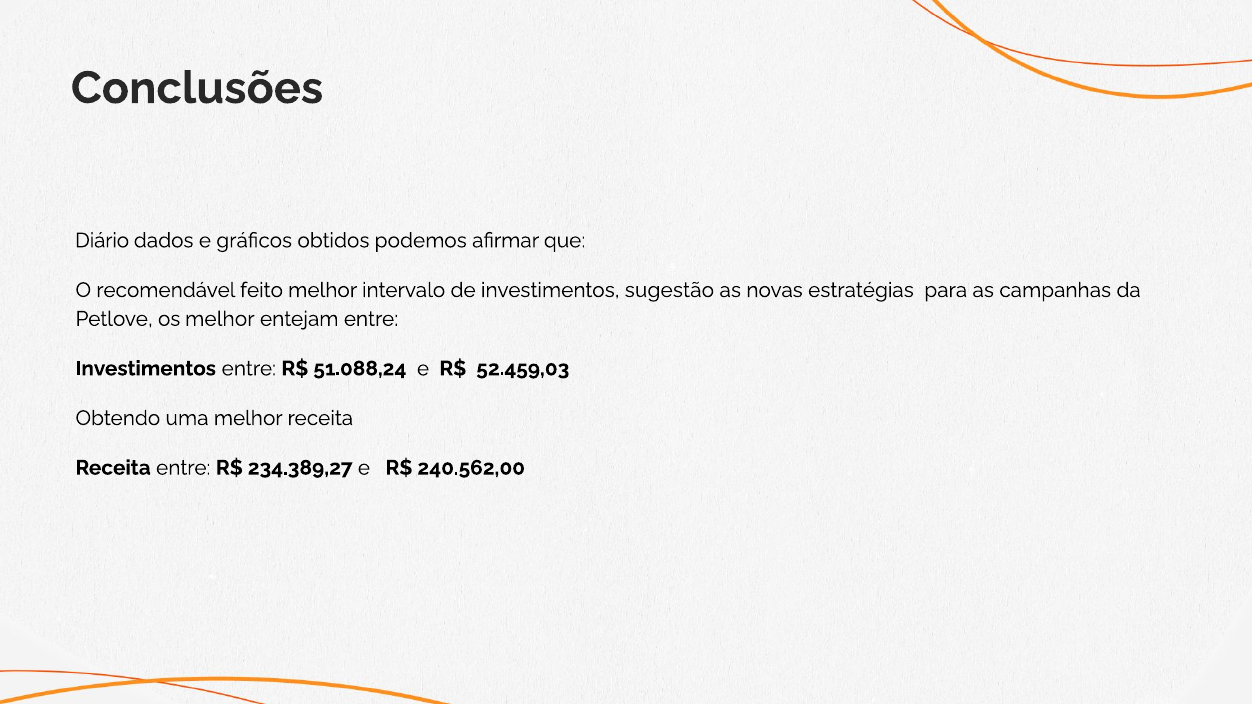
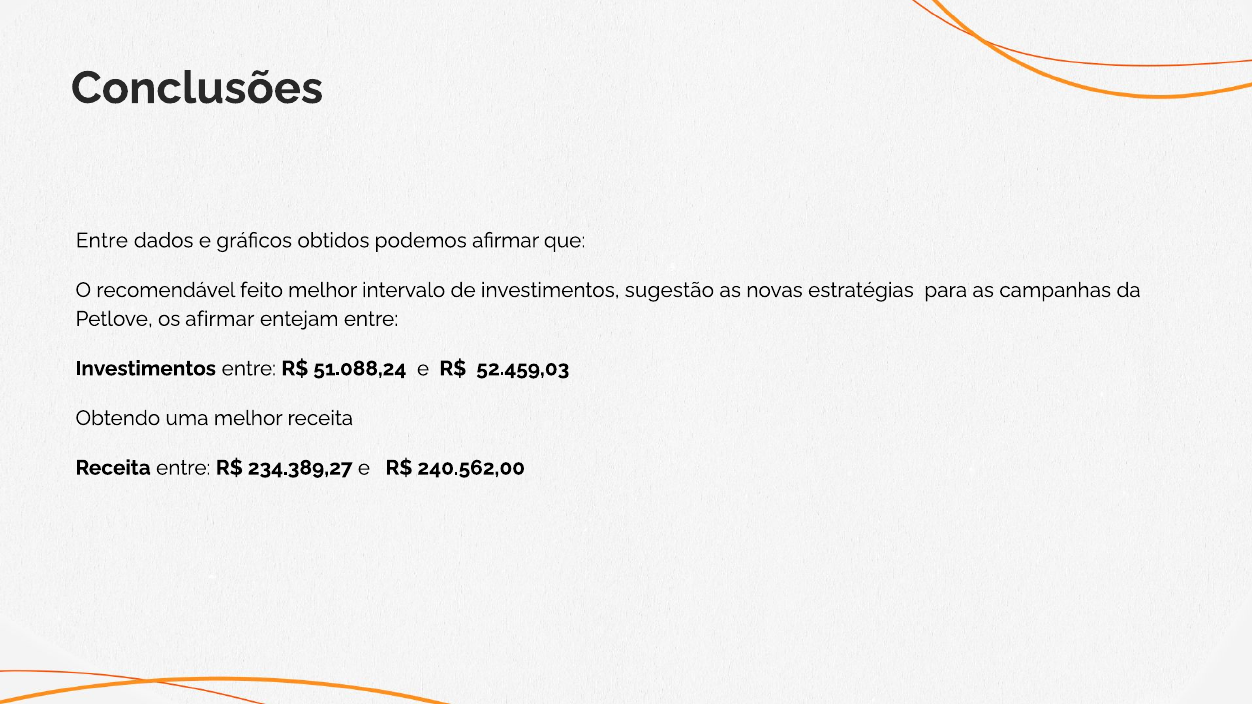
Diário: Diário -> Entre (102, 241)
os melhor: melhor -> afirmar (220, 319)
